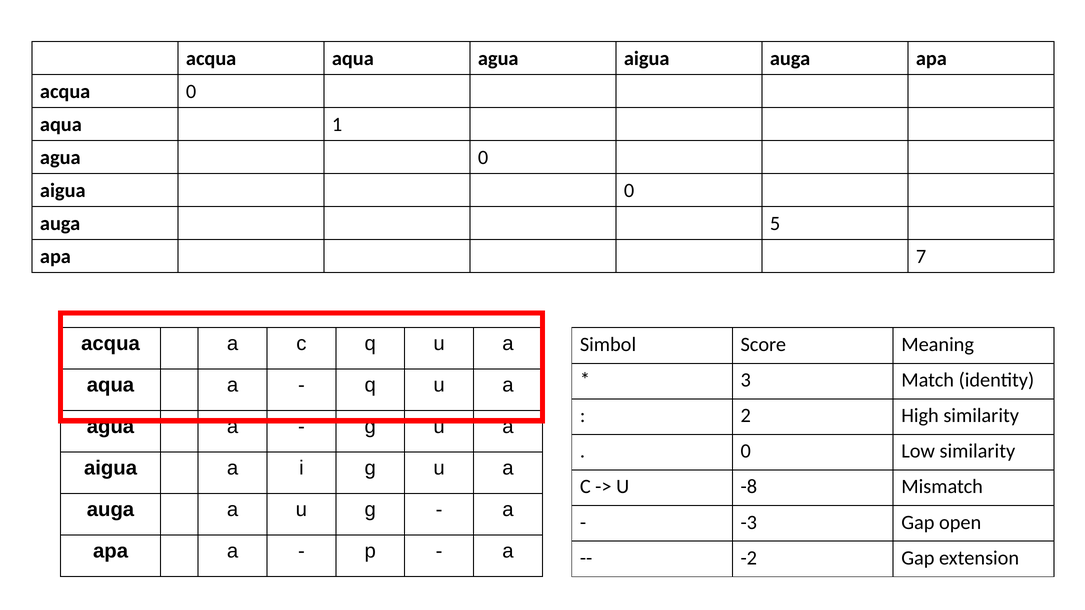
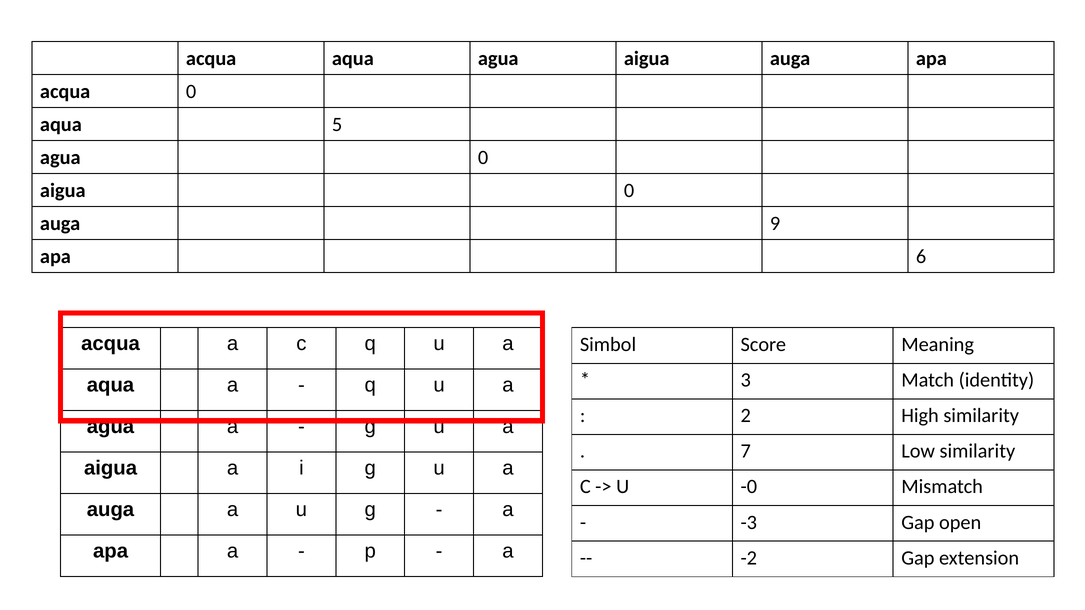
1: 1 -> 5 (337, 124)
5: 5 -> 9 (775, 223)
7: 7 -> 6 (921, 256)
0: 0 -> 7 (746, 451)
-8: -8 -> -0 (749, 487)
